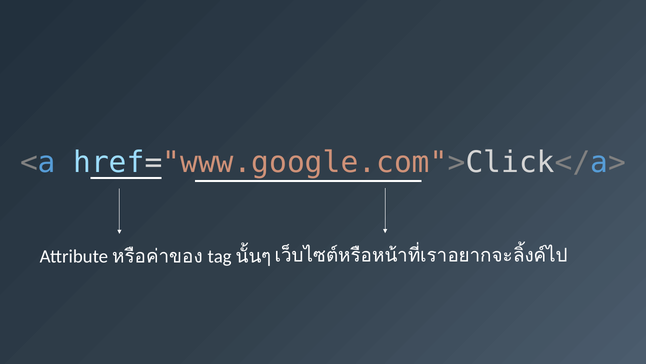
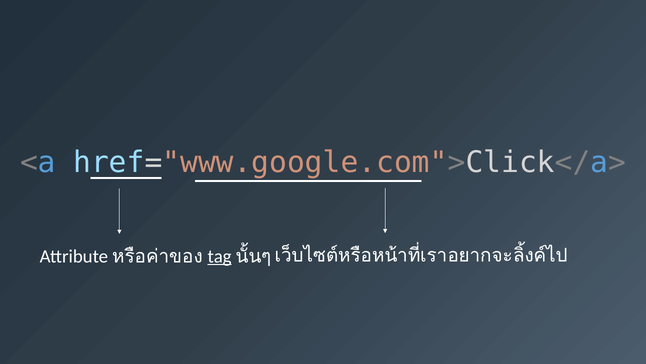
tag underline: none -> present (220, 256)
